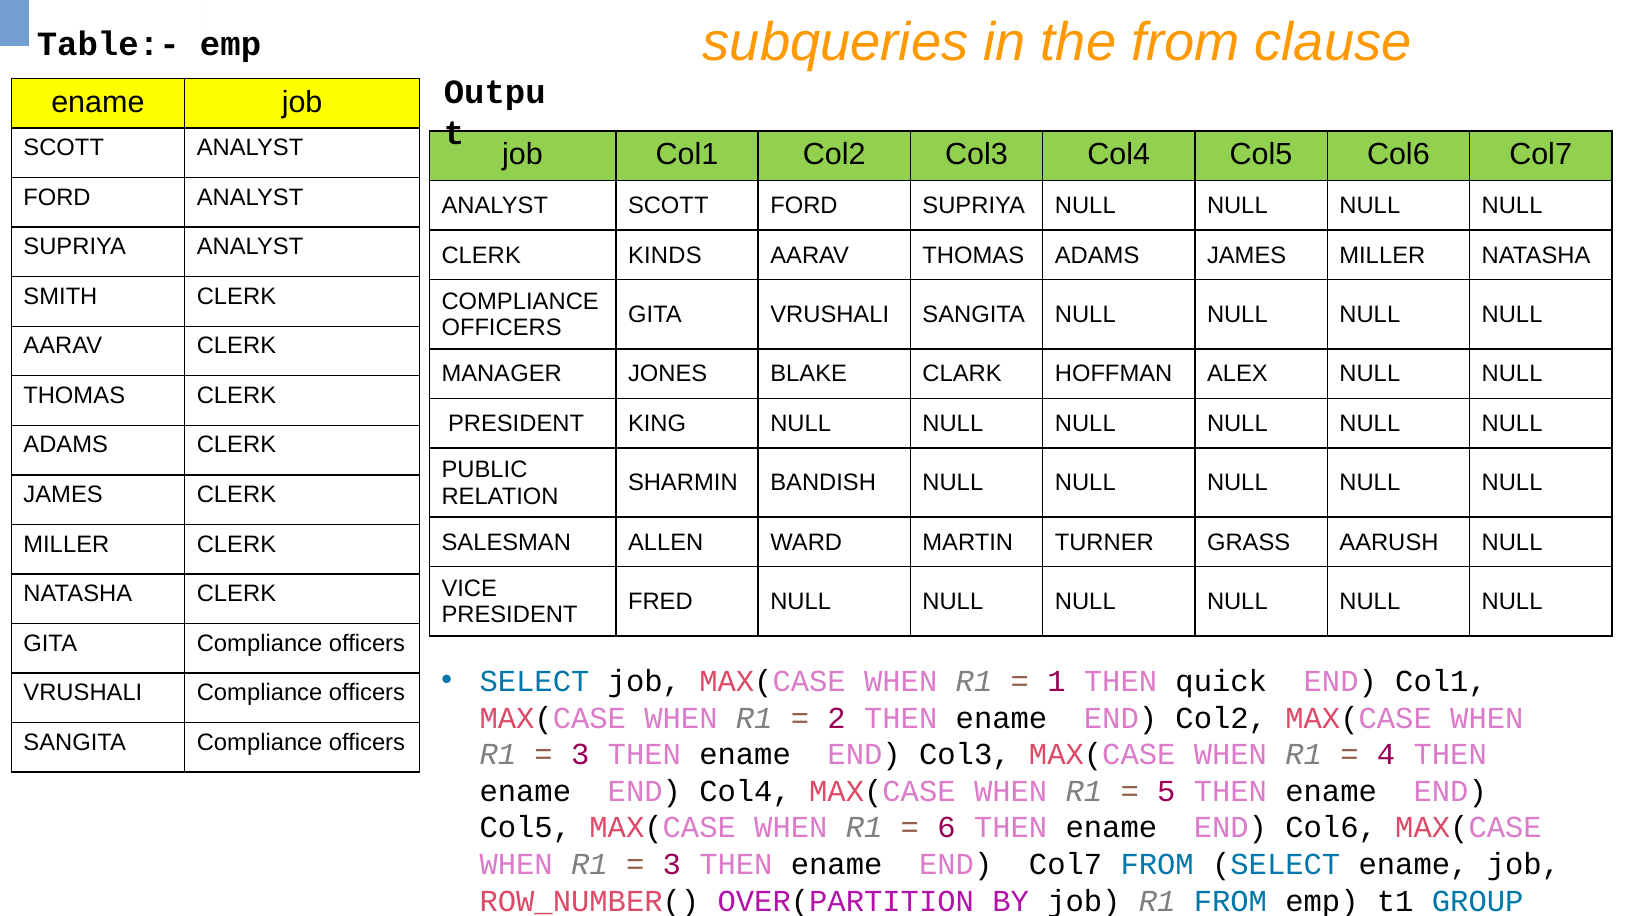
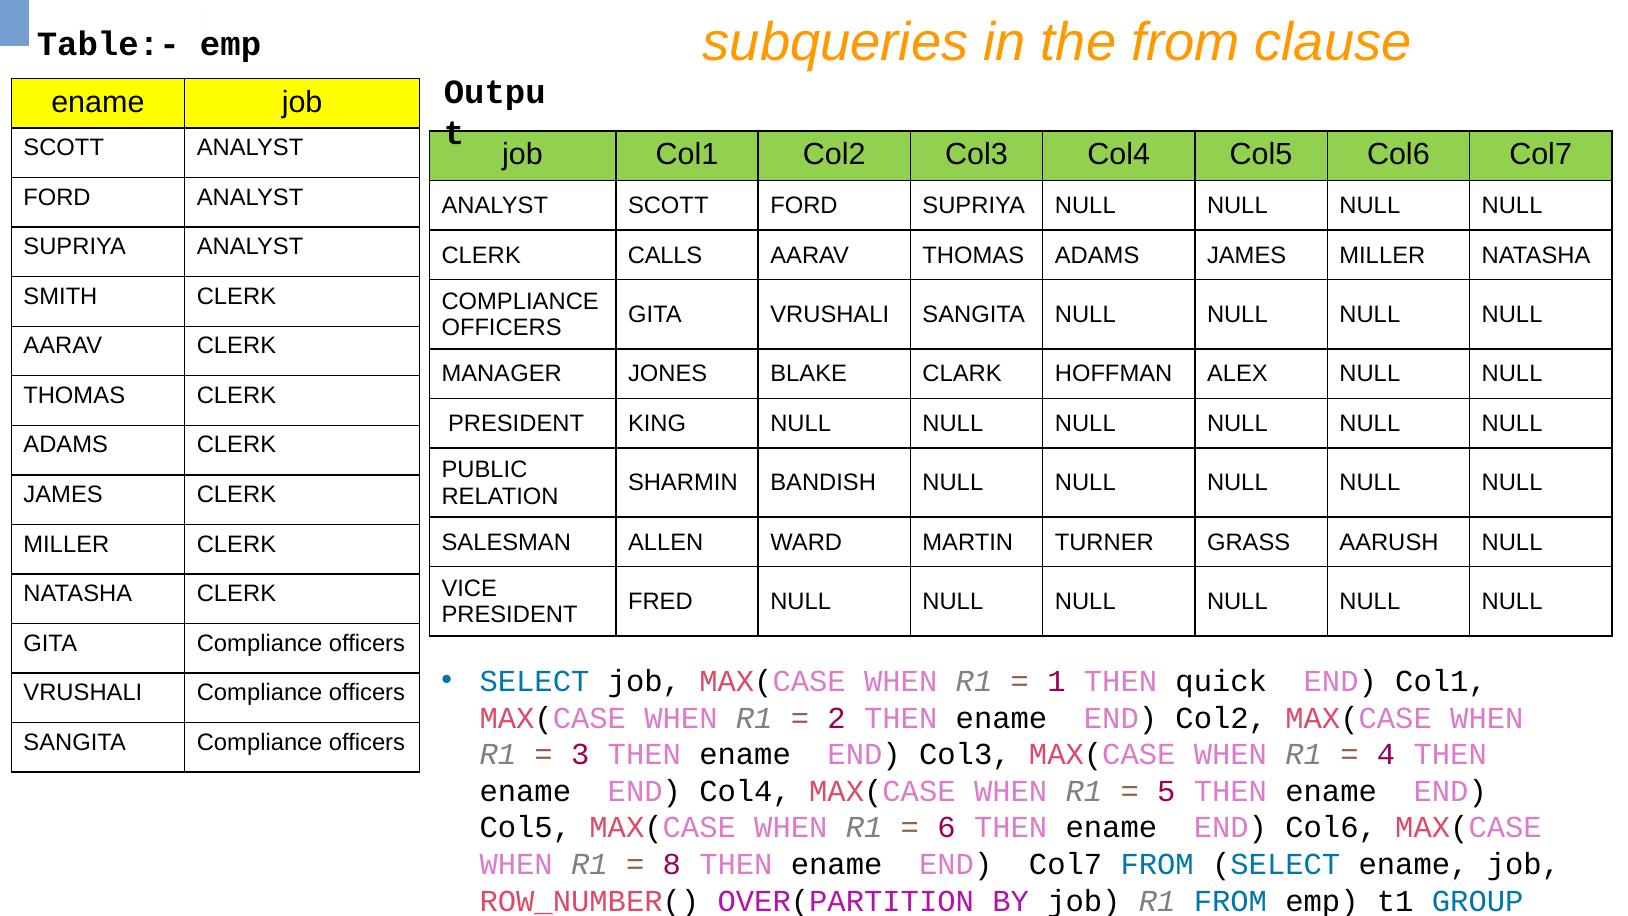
KINDS: KINDS -> CALLS (665, 255)
3: 3 -> 8 (672, 864)
